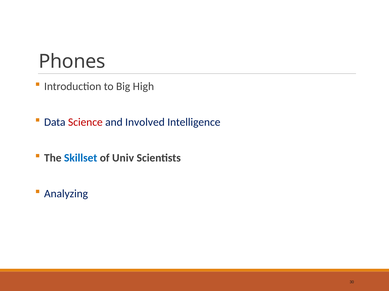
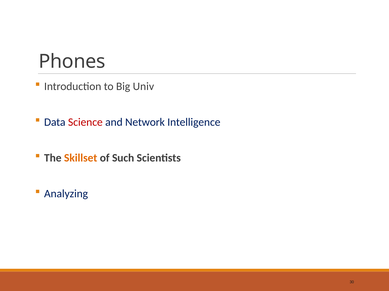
High: High -> Univ (143, 87)
Involved: Involved -> Network (145, 122)
Skillset colour: blue -> orange (81, 158)
Univ: Univ -> Such (123, 158)
